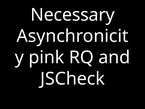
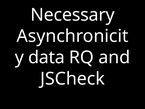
pink: pink -> data (46, 57)
